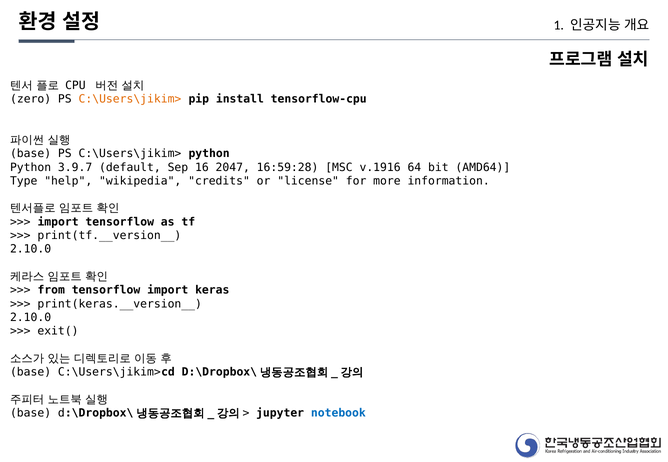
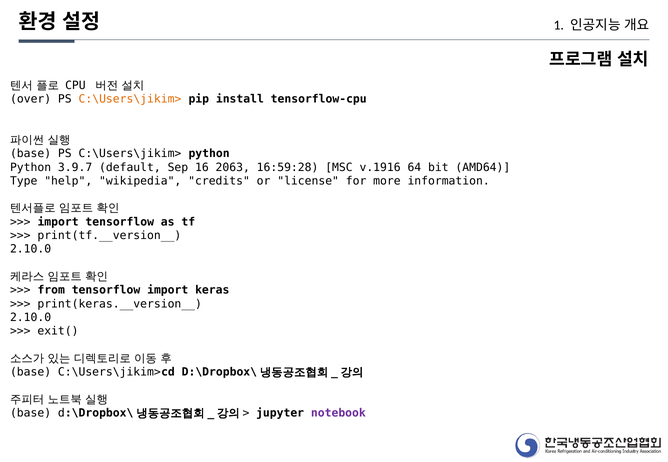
zero: zero -> over (31, 99)
2047: 2047 -> 2063 (233, 167)
notebook colour: blue -> purple (338, 413)
